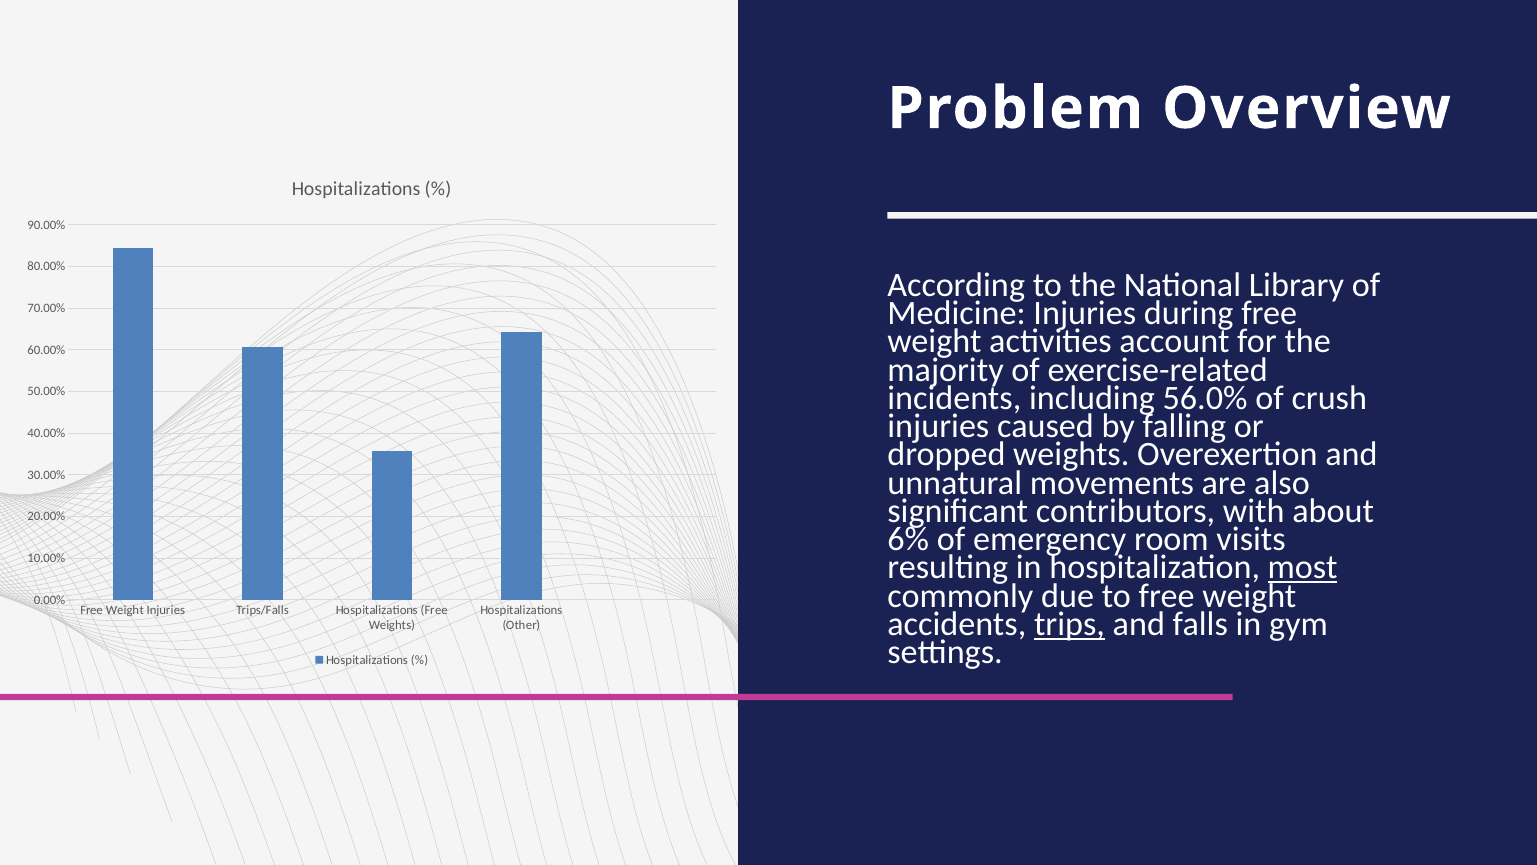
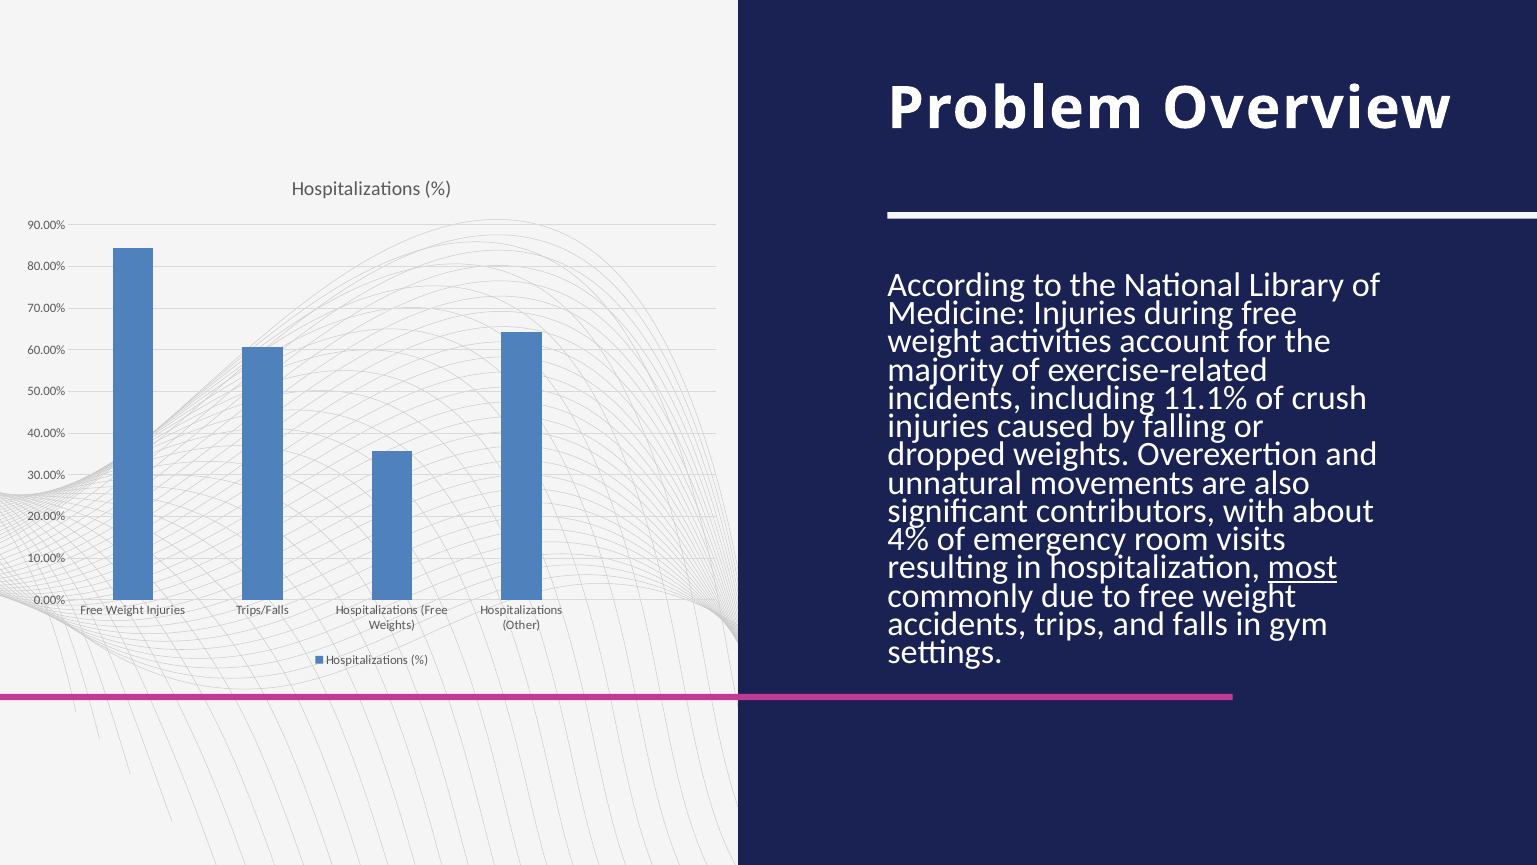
56.0%: 56.0% -> 11.1% (1205, 398)
6%: 6% -> 4% (908, 539)
trips underline: present -> none (1069, 624)
